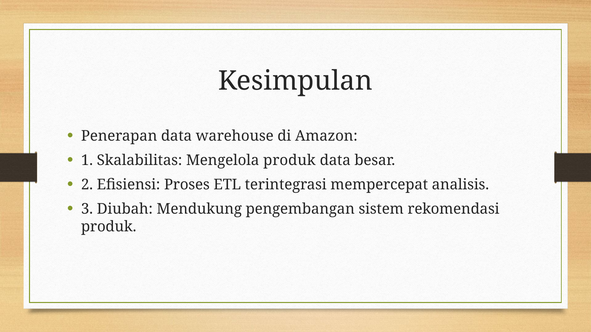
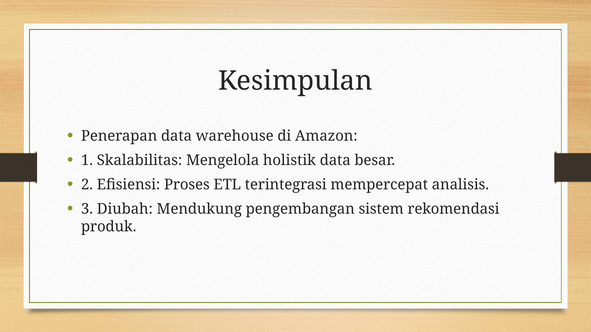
Mengelola produk: produk -> holistik (289, 160)
